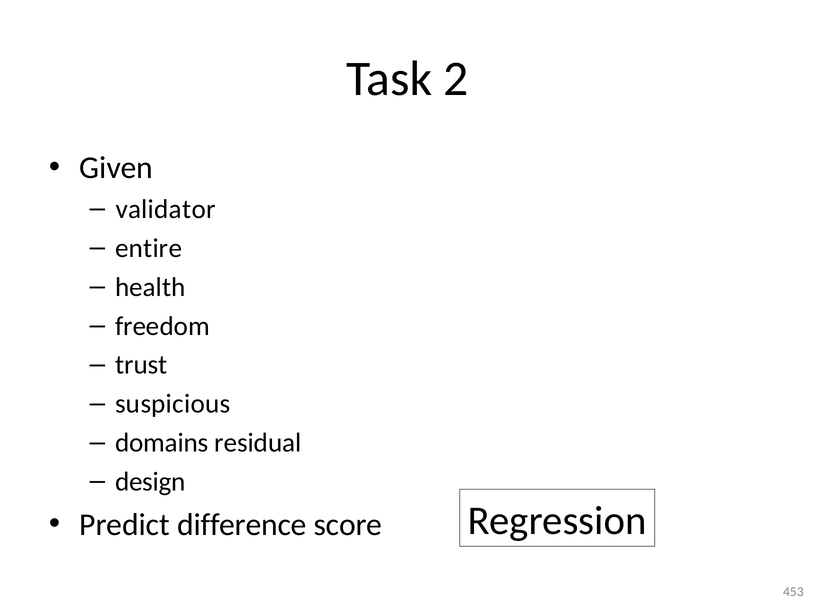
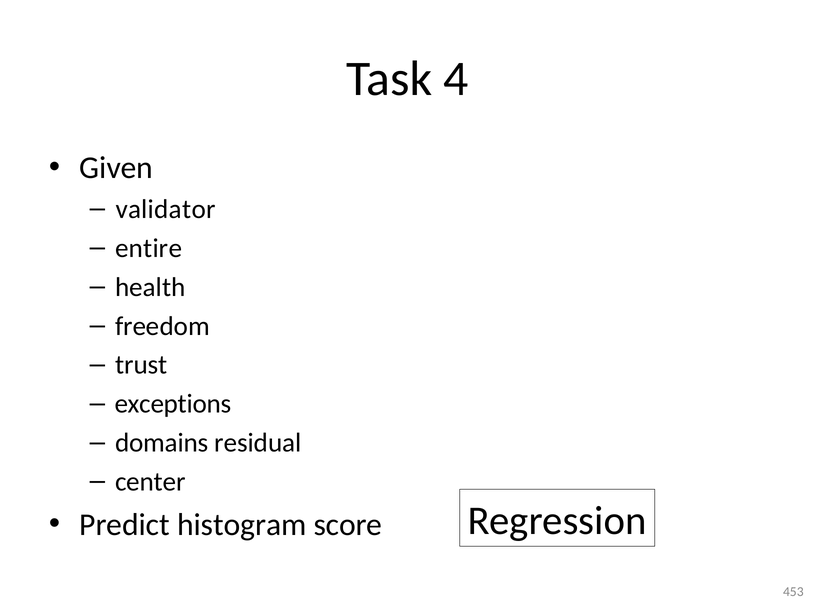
2: 2 -> 4 (456, 79)
suspicious: suspicious -> exceptions (173, 404)
design: design -> center (150, 482)
difference: difference -> histogram (242, 525)
